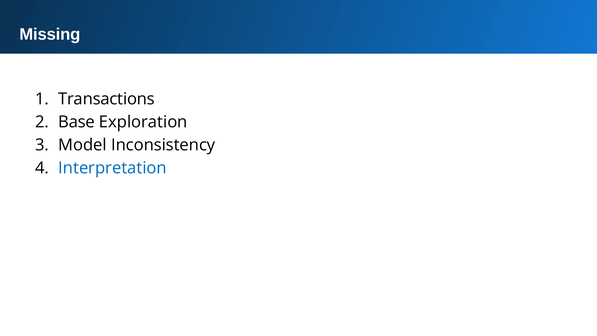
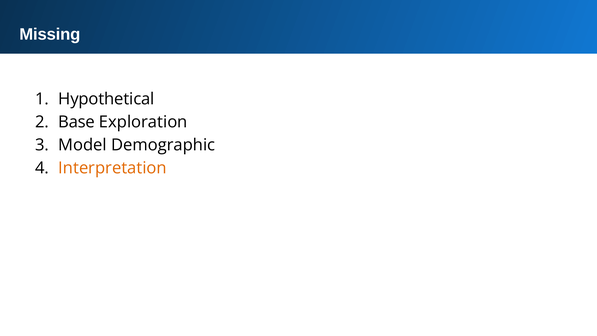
Transactions: Transactions -> Hypothetical (106, 99)
Inconsistency: Inconsistency -> Demographic (163, 145)
Interpretation colour: blue -> orange (113, 168)
